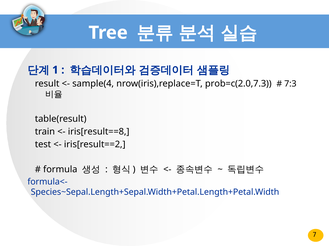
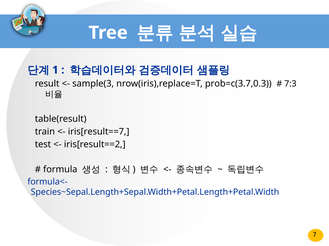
sample(4: sample(4 -> sample(3 (93, 84)
prob=c(2.0,7.3: prob=c(2.0,7.3 -> prob=c(3.7,0.3 (238, 84)
iris[result==8: iris[result==8 -> iris[result==7 (99, 132)
